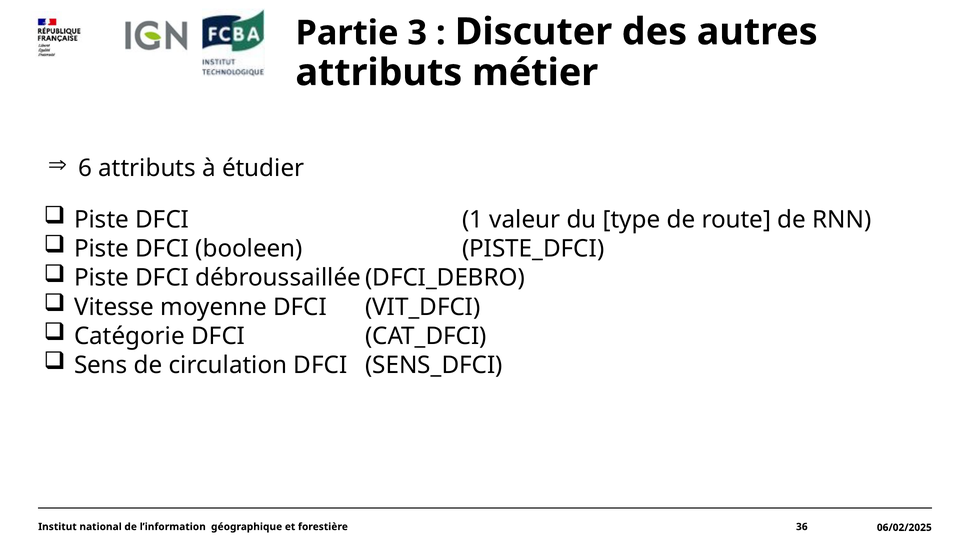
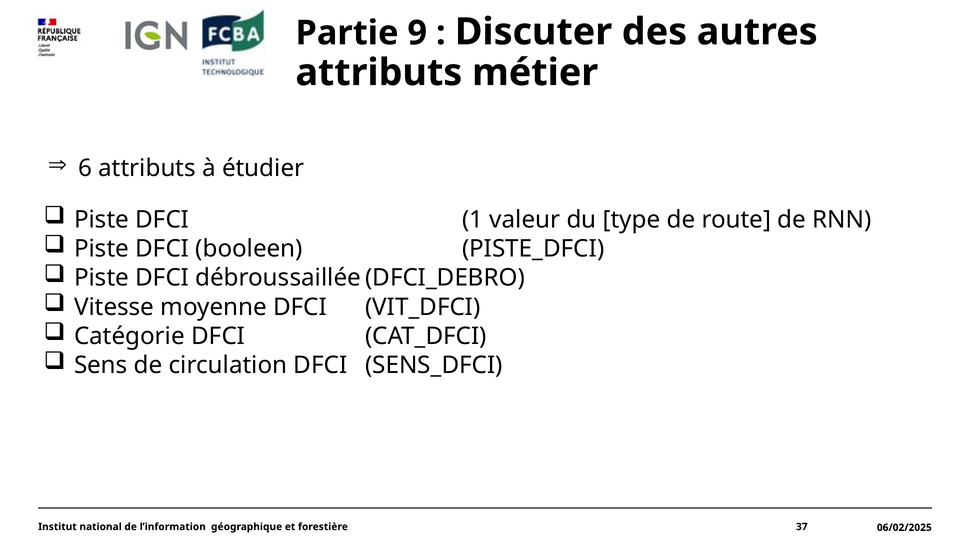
3: 3 -> 9 (417, 33)
36: 36 -> 37 (802, 526)
